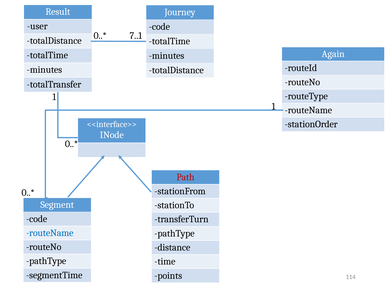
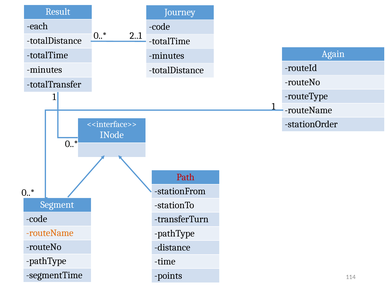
user: user -> each (37, 26)
7..1: 7..1 -> 2..1 (136, 36)
routeName colour: blue -> orange (50, 233)
